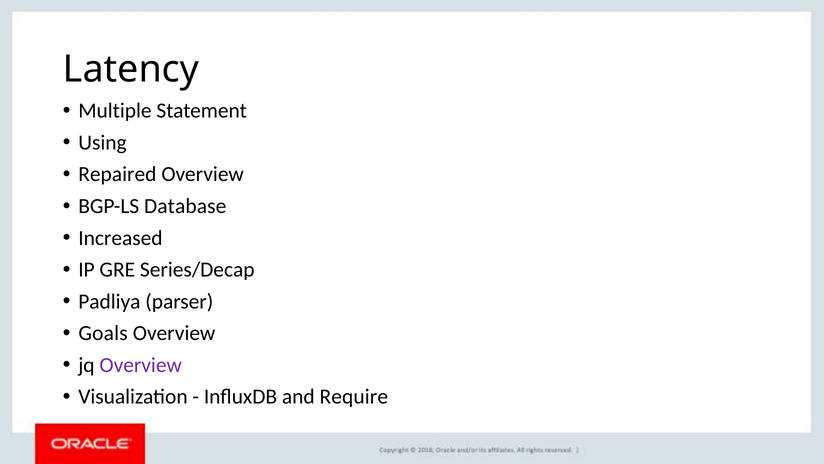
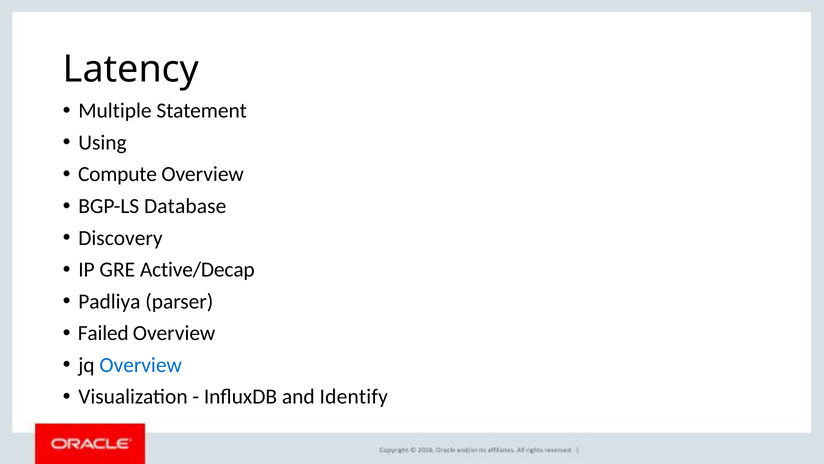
Repaired: Repaired -> Compute (117, 174)
Increased: Increased -> Discovery (120, 238)
Series/Decap: Series/Decap -> Active/Decap (197, 269)
Goals: Goals -> Failed (103, 333)
Overview colour: purple -> blue (141, 365)
Require: Require -> Identify (354, 396)
